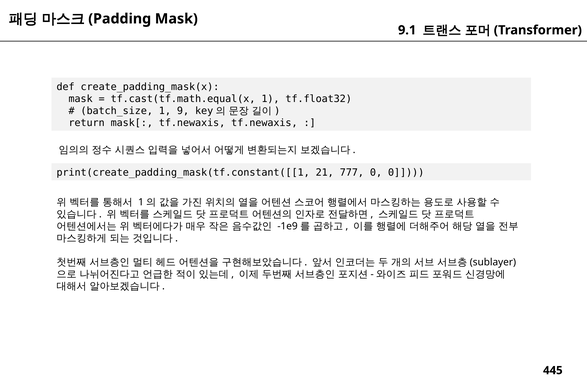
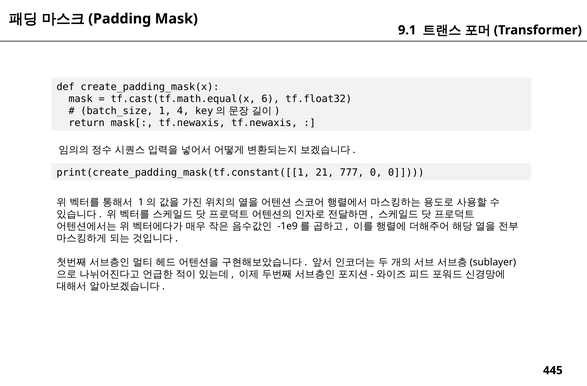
tf.cast(tf.math.equal(x 1: 1 -> 6 (270, 99)
9: 9 -> 4 (183, 111)
